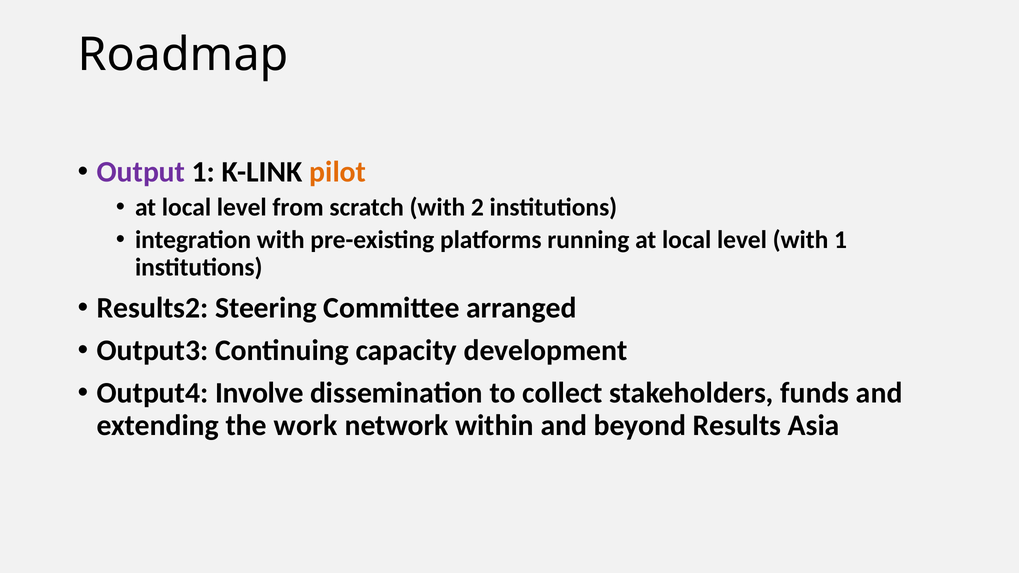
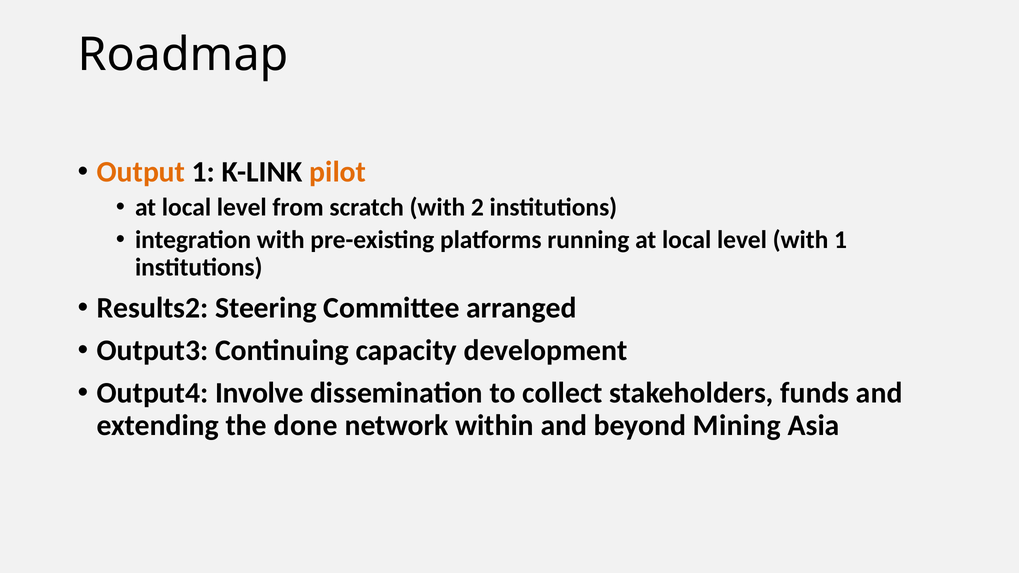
Output colour: purple -> orange (141, 172)
work: work -> done (306, 425)
Results: Results -> Mining (737, 425)
